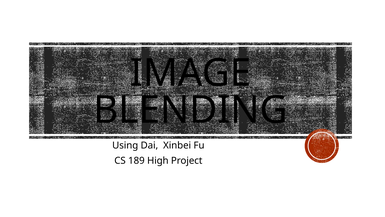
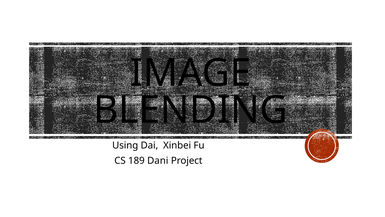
High: High -> Dani (158, 160)
